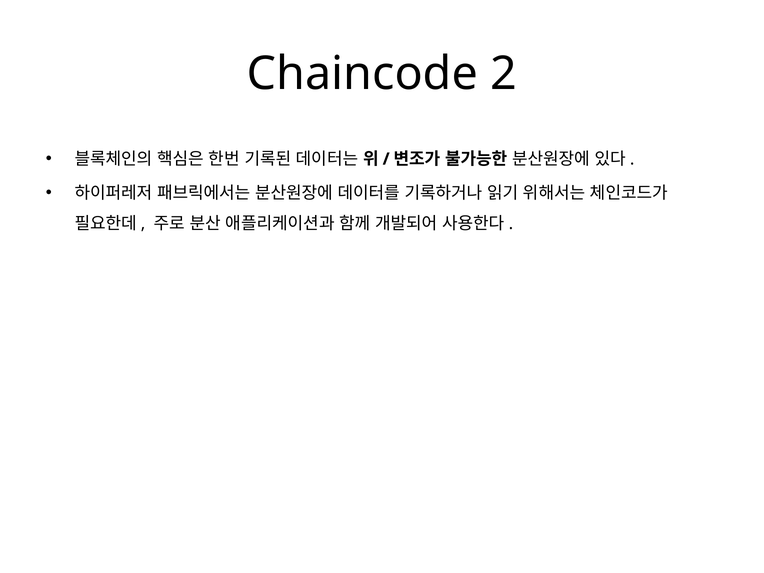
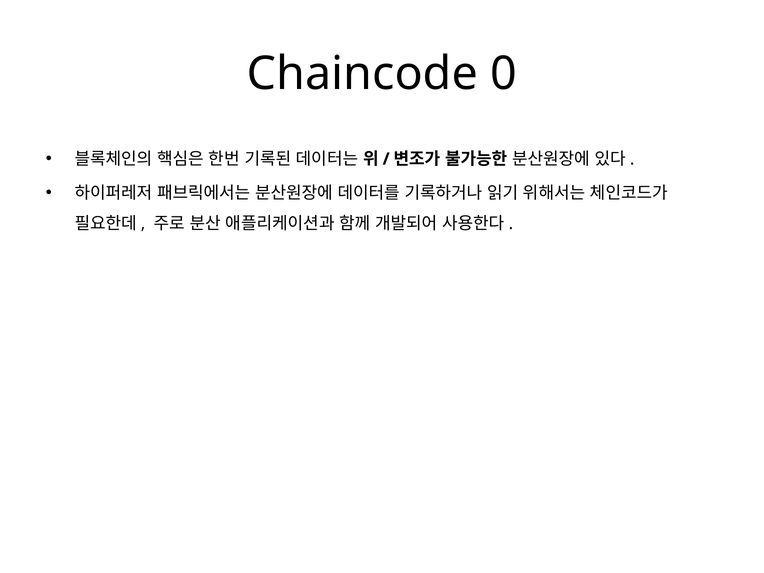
2: 2 -> 0 (503, 74)
